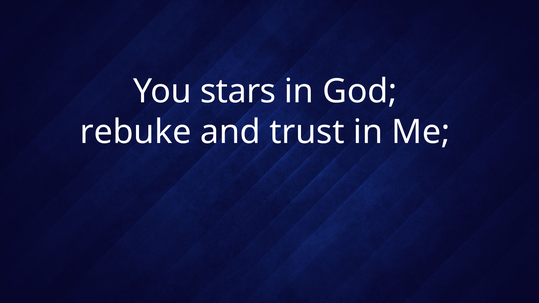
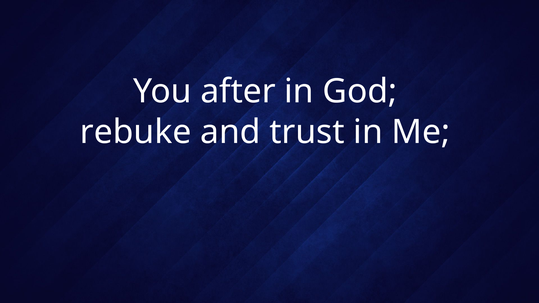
stars: stars -> after (238, 92)
